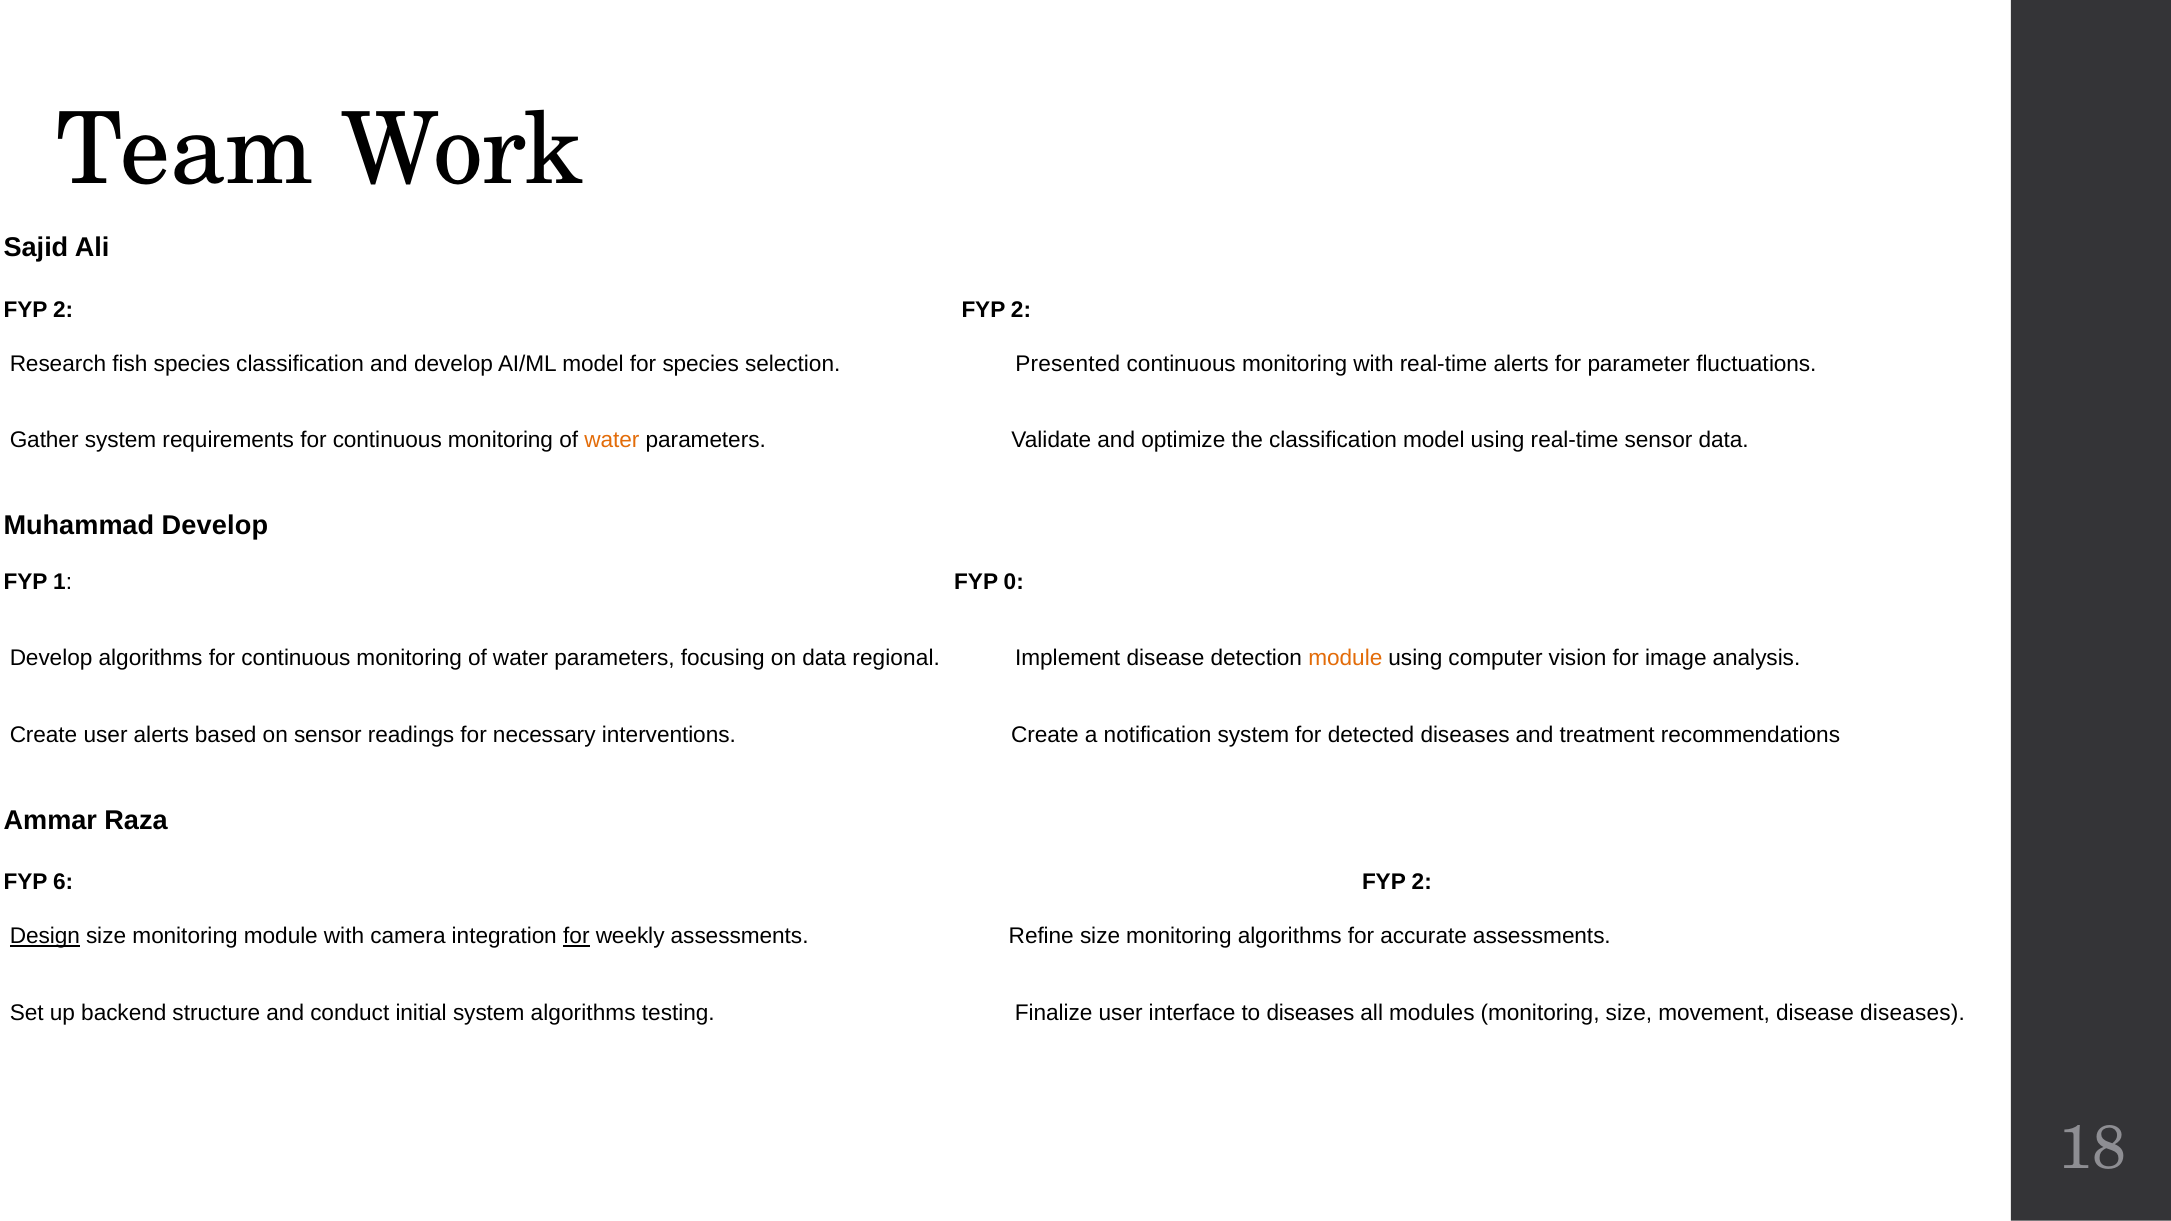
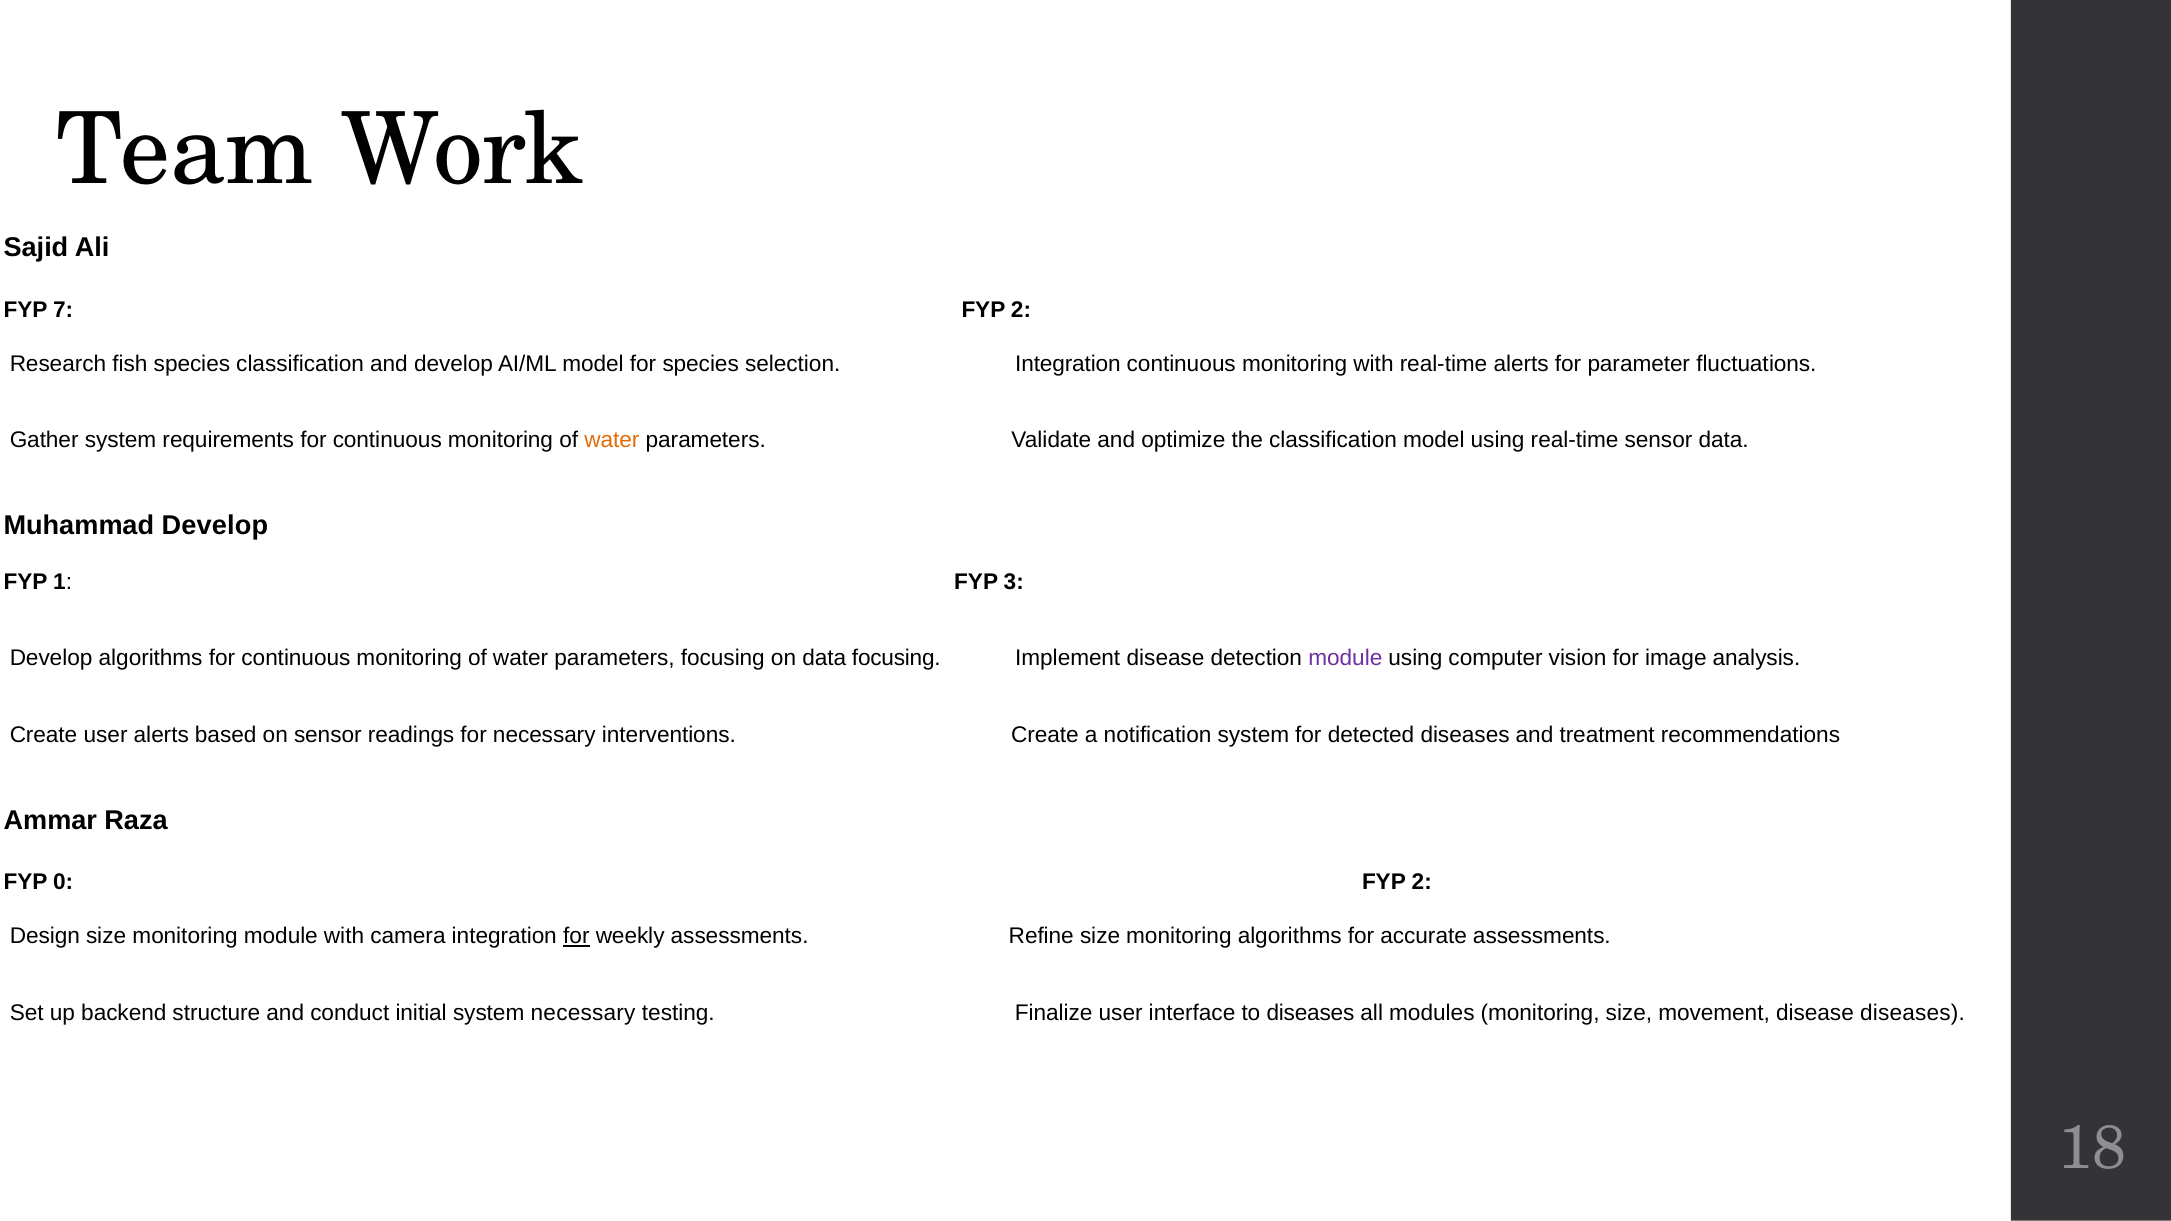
2: 2 -> 7 (63, 310)
selection Presented: Presented -> Integration (1068, 364)
0: 0 -> 3 (1014, 582)
data regional: regional -> focusing (896, 659)
module colour: orange -> purple (1345, 659)
6: 6 -> 0 (63, 882)
Design underline: present -> none (45, 936)
system algorithms: algorithms -> necessary (583, 1013)
